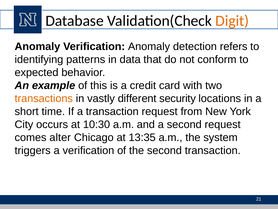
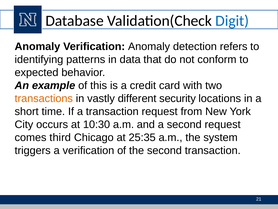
Digit colour: orange -> blue (232, 21)
alter: alter -> third (60, 137)
13:35: 13:35 -> 25:35 (142, 137)
